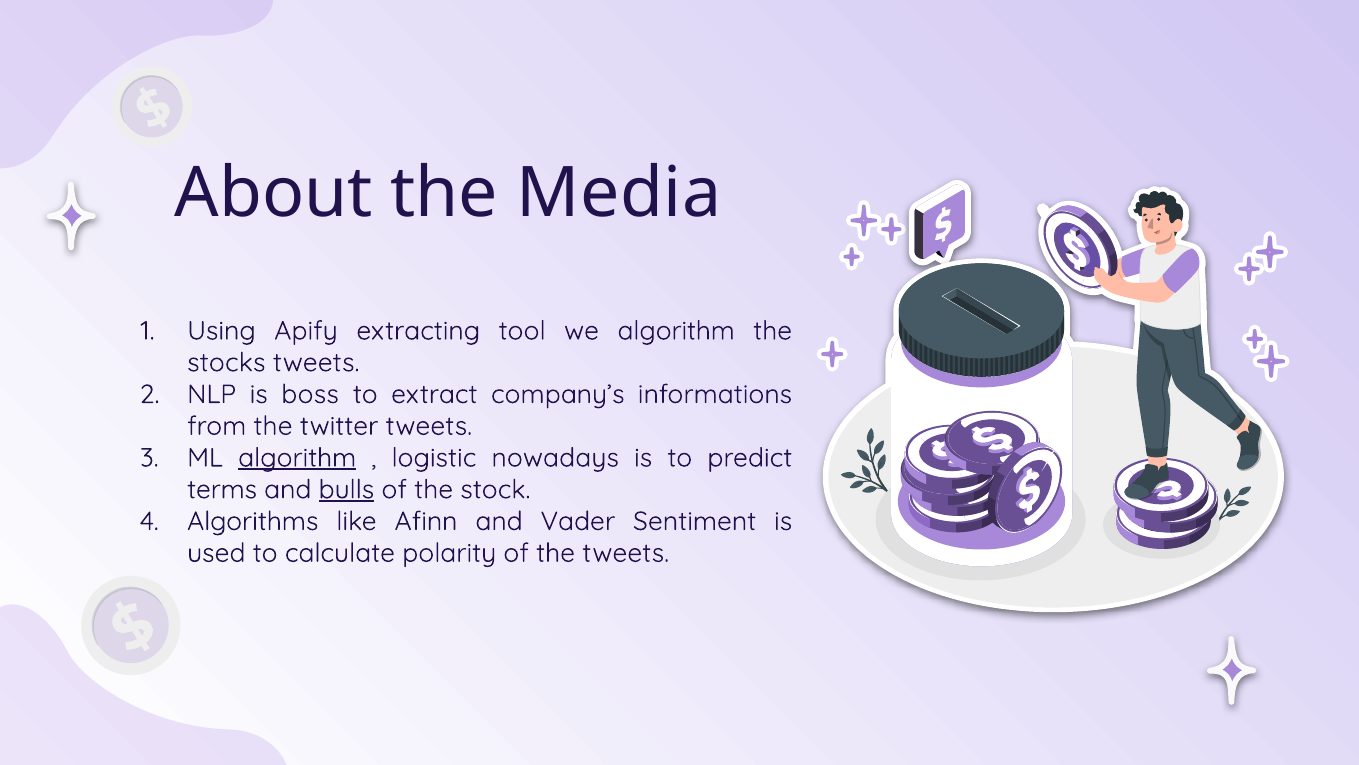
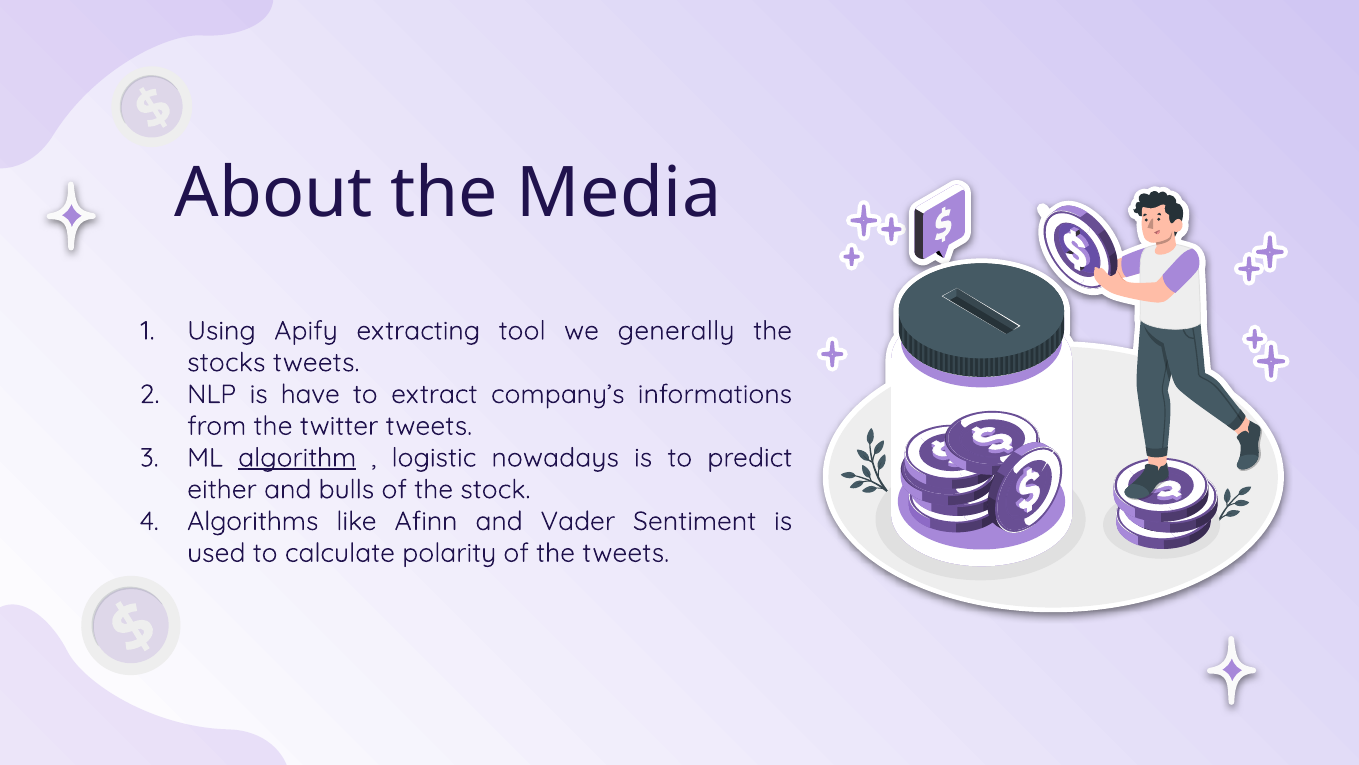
we algorithm: algorithm -> generally (676, 331)
boss: boss -> have (310, 394)
terms: terms -> either (222, 489)
bulls underline: present -> none (346, 489)
